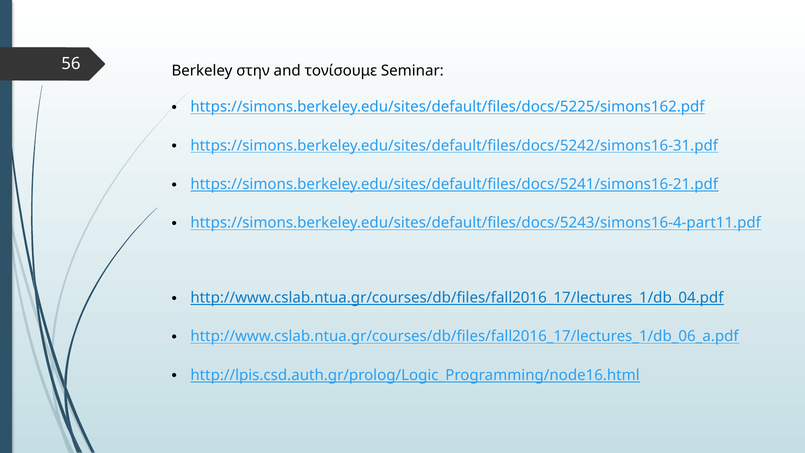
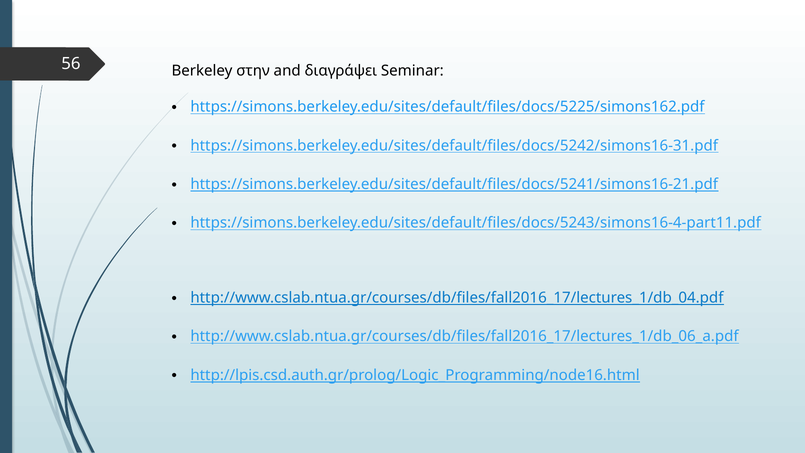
τονίσουμε: τονίσουμε -> διαγράψει (341, 71)
